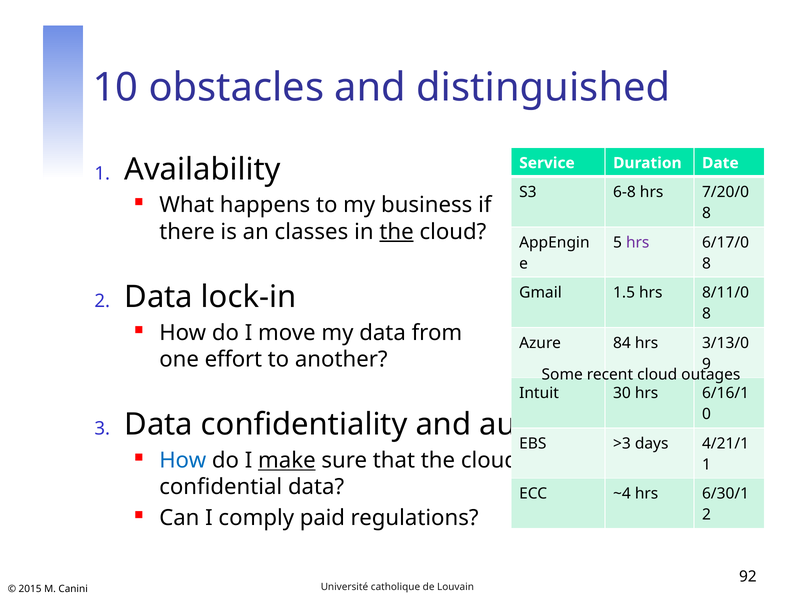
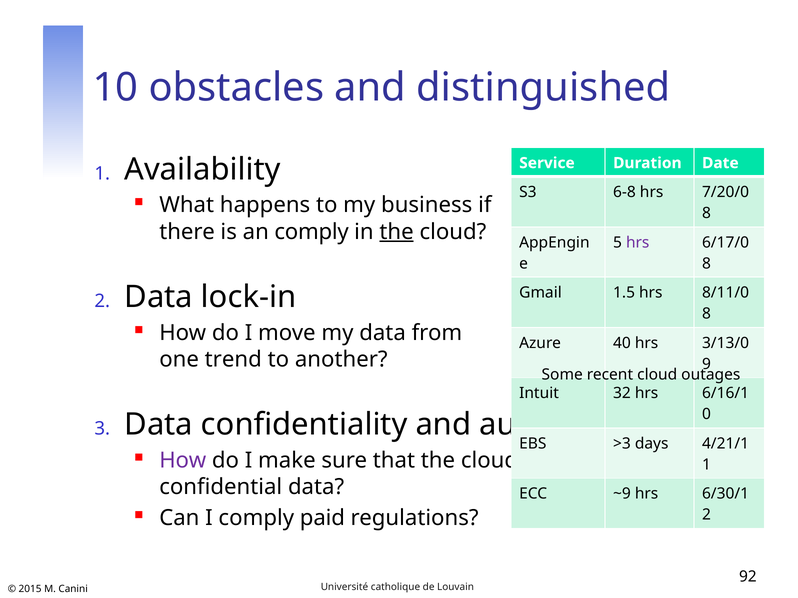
an classes: classes -> comply (312, 232)
84: 84 -> 40 (622, 343)
effort: effort -> trend (233, 360)
30: 30 -> 32 (622, 394)
How colour: blue -> purple (183, 461)
make underline: present -> none (287, 461)
~4: ~4 -> ~9 (622, 494)
